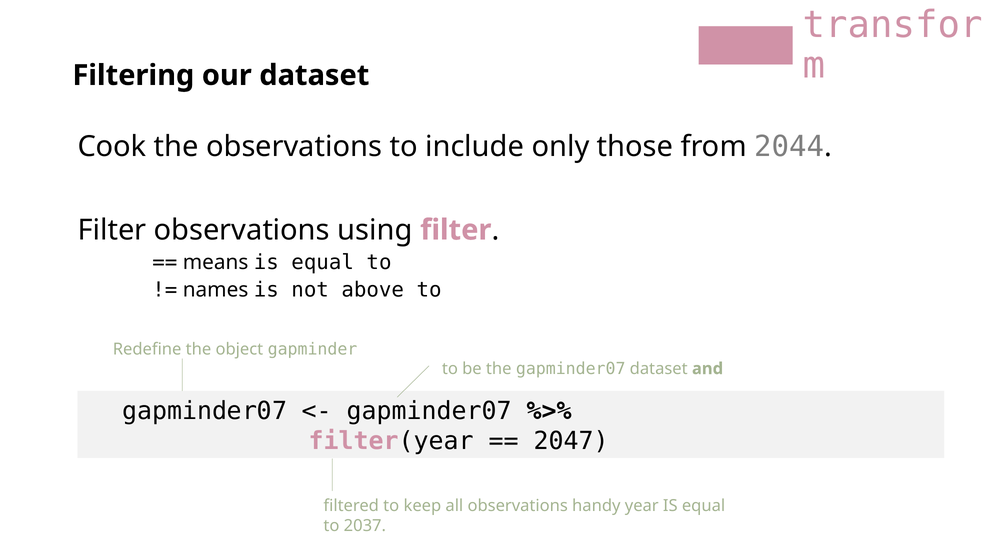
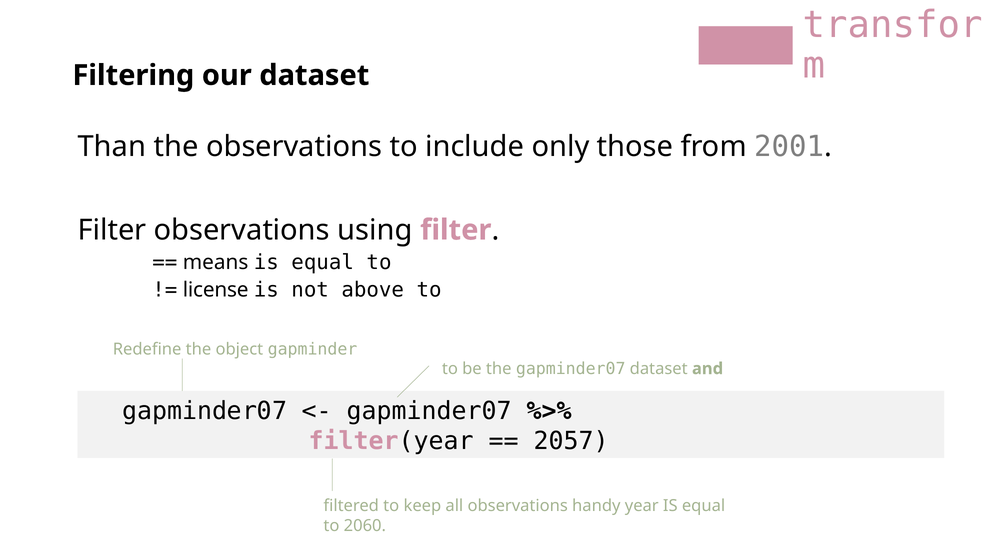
Cook: Cook -> Than (112, 147)
2044: 2044 -> 2001 (789, 147)
names: names -> license (216, 290)
2047: 2047 -> 2057 (571, 441)
2037: 2037 -> 2060 (365, 526)
